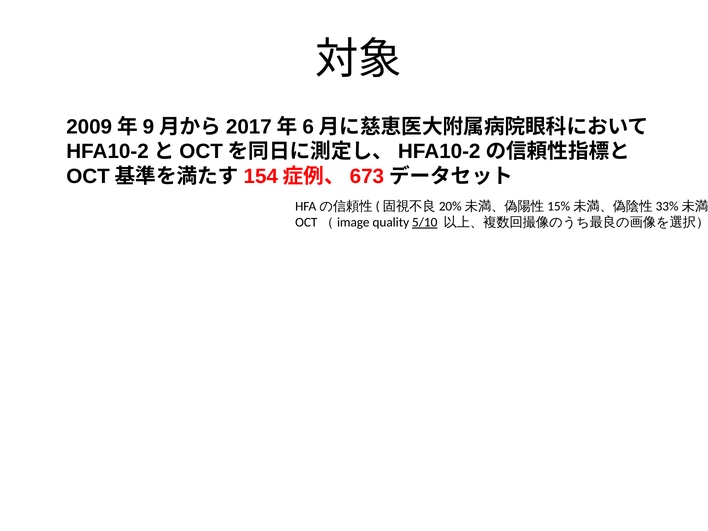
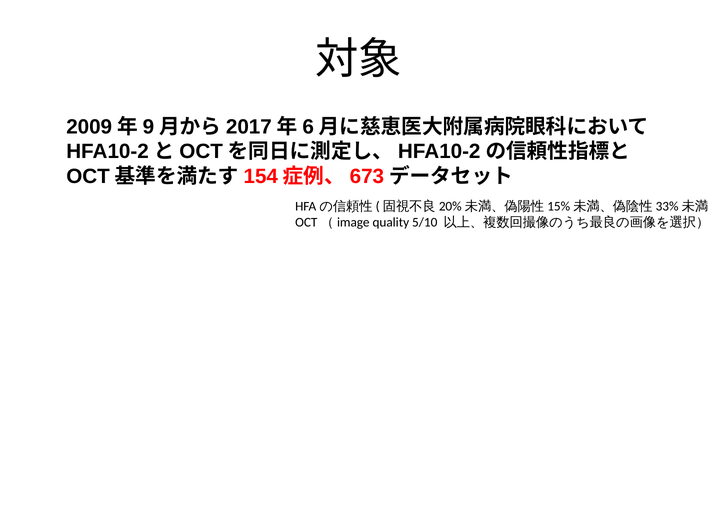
5/10 underline: present -> none (425, 222)
